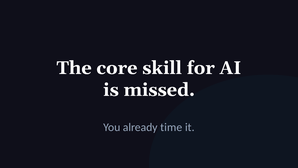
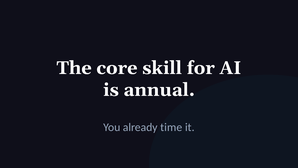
missed: missed -> annual (159, 90)
